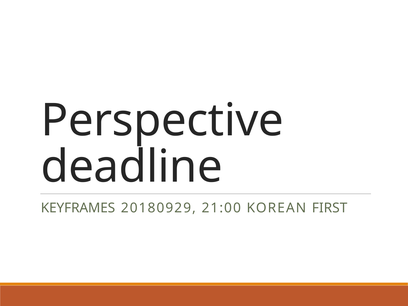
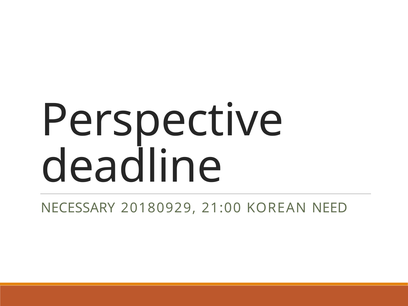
KEYFRAMES: KEYFRAMES -> NECESSARY (78, 208)
FIRST: FIRST -> NEED (330, 208)
